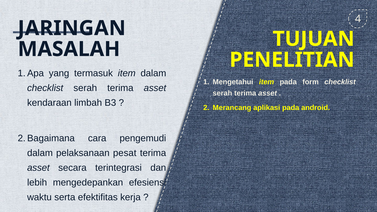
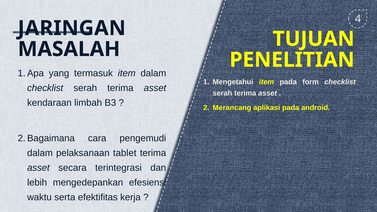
pesat: pesat -> tablet (125, 153)
